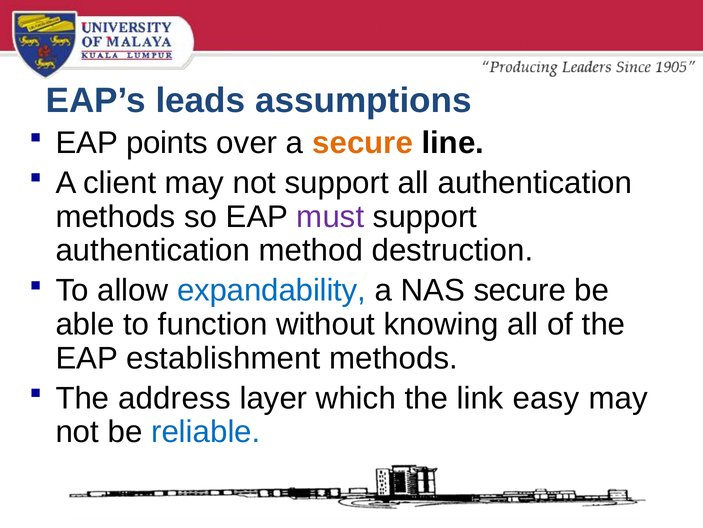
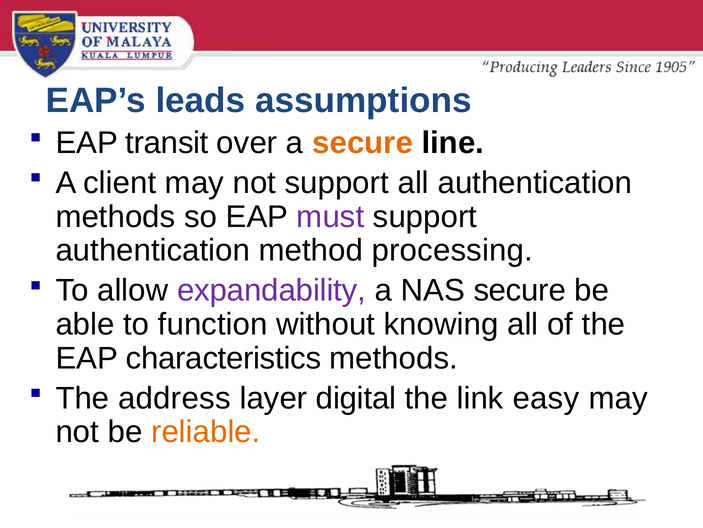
points: points -> transit (167, 143)
destruction: destruction -> processing (452, 250)
expandability colour: blue -> purple (272, 290)
establishment: establishment -> characteristics (224, 358)
which: which -> digital (356, 398)
reliable colour: blue -> orange (206, 432)
